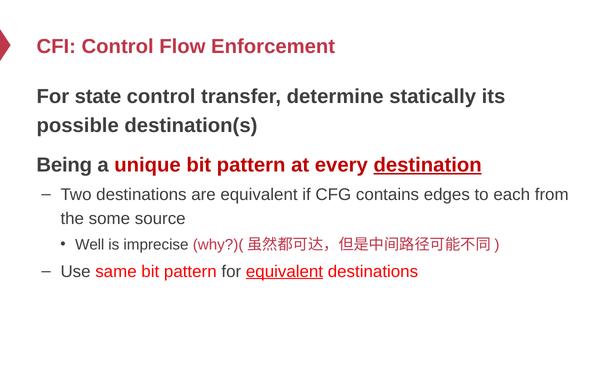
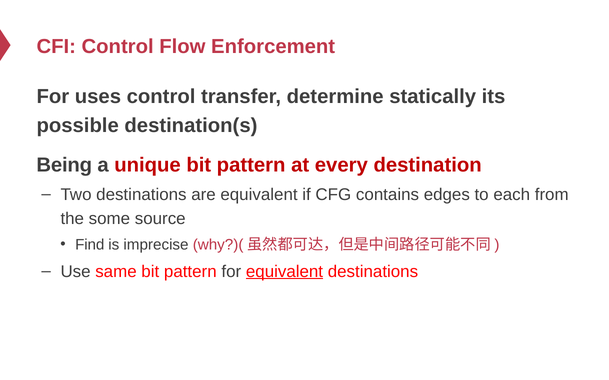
state: state -> uses (98, 97)
destination underline: present -> none (428, 165)
Well: Well -> Find (90, 245)
